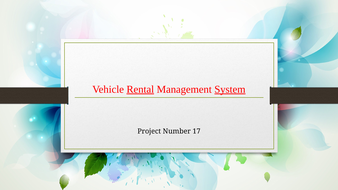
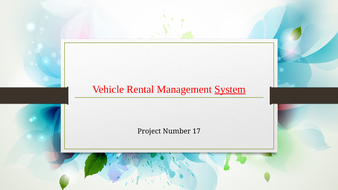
Rental underline: present -> none (140, 89)
